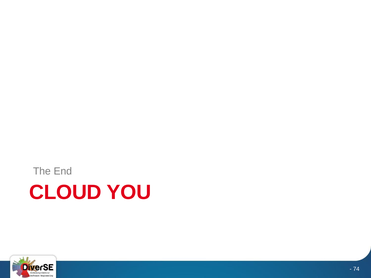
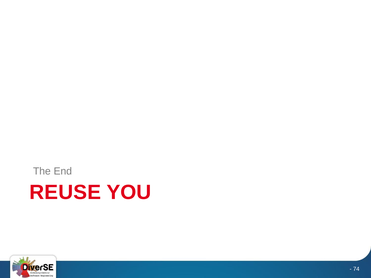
CLOUD: CLOUD -> REUSE (65, 193)
